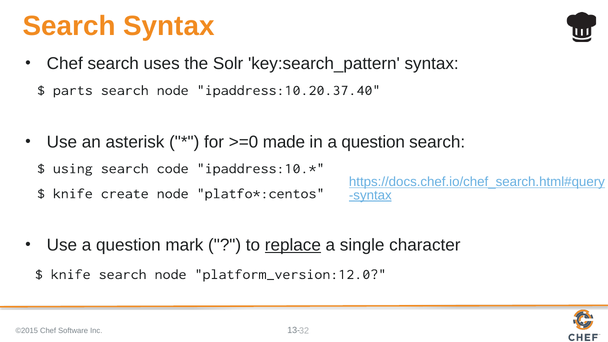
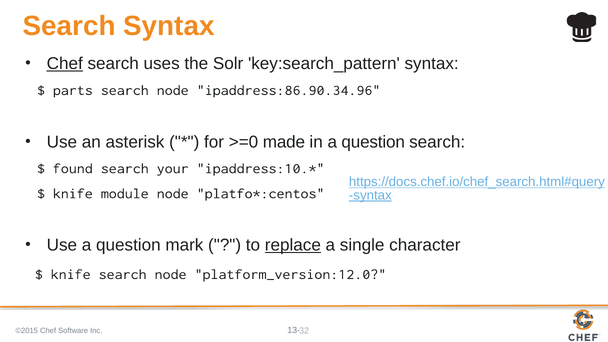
Chef underline: none -> present (65, 64)
ipaddress:10.20.37.40: ipaddress:10.20.37.40 -> ipaddress:86.90.34.96 (289, 90)
using: using -> found (73, 168)
code: code -> your (173, 168)
create: create -> module (125, 193)
